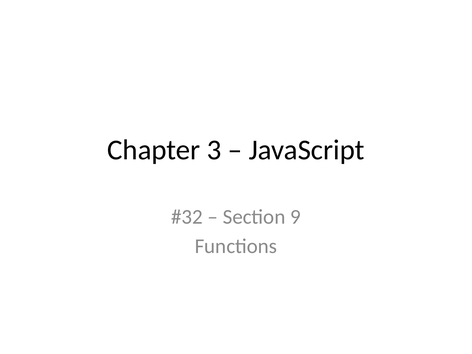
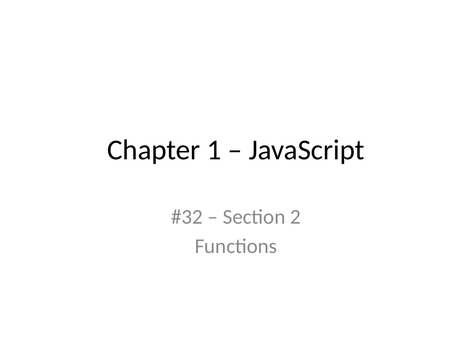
3: 3 -> 1 (214, 150)
9: 9 -> 2 (295, 217)
